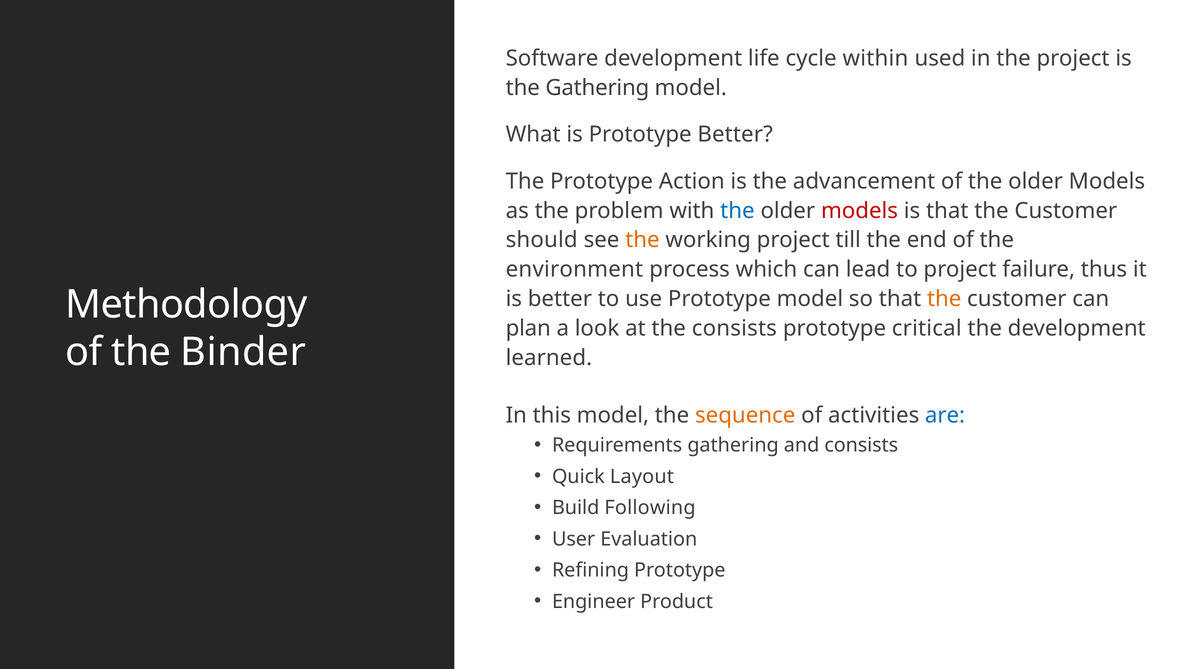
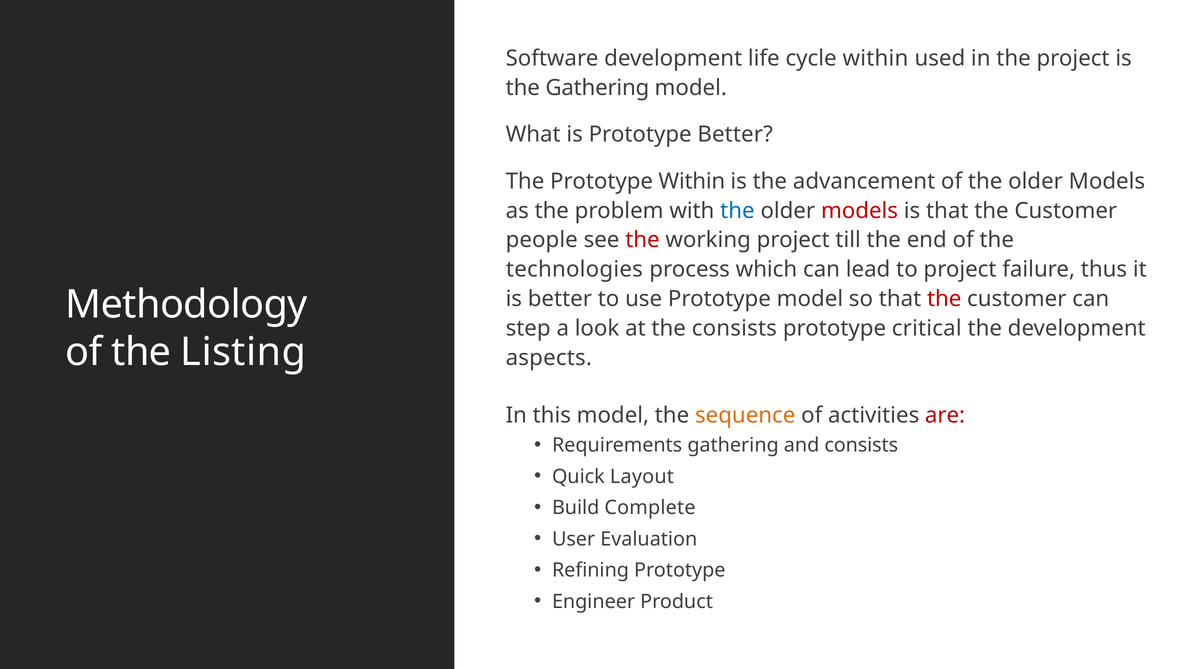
Prototype Action: Action -> Within (692, 181)
should: should -> people (542, 240)
the colour: orange -> red (642, 240)
environment: environment -> technologies (574, 270)
the colour: orange -> red (944, 299)
plan: plan -> step (528, 329)
Binder: Binder -> Listing (243, 352)
learned: learned -> aspects (549, 358)
are colour: blue -> red (945, 416)
Following: Following -> Complete (650, 508)
